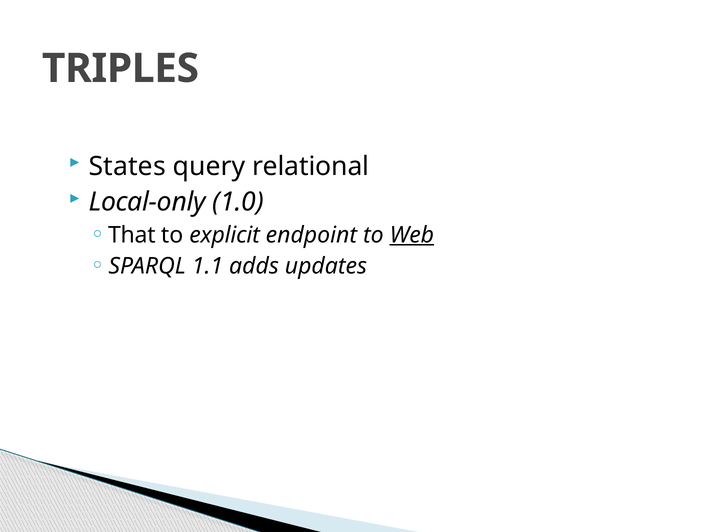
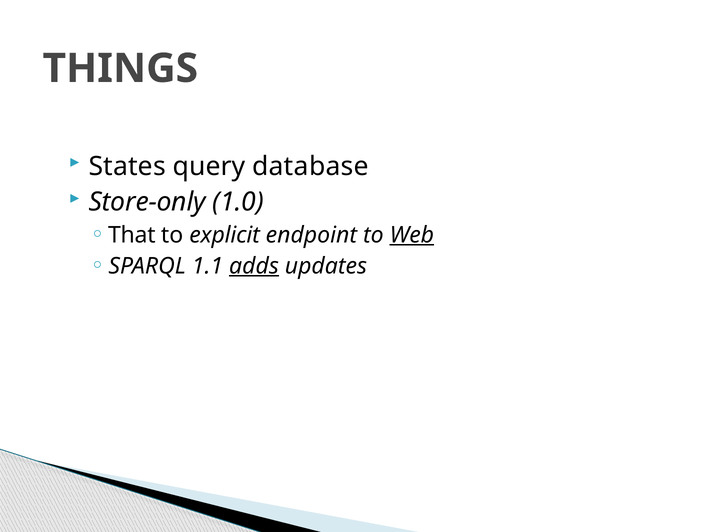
TRIPLES: TRIPLES -> THINGS (120, 68)
relational: relational -> database (311, 166)
Local-only: Local-only -> Store-only (147, 202)
adds underline: none -> present (254, 266)
